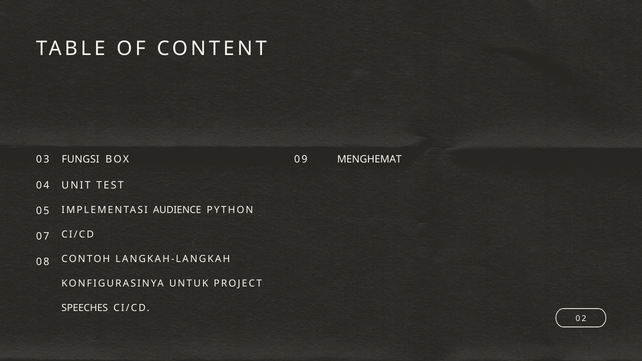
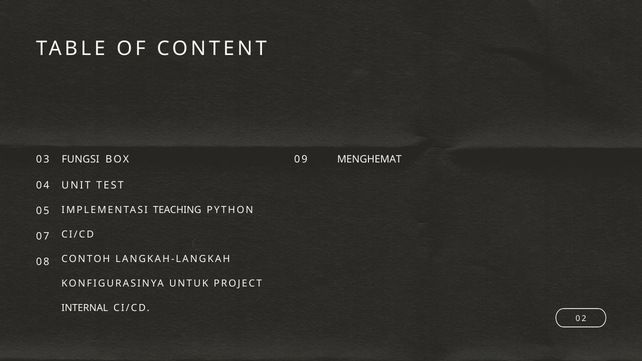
AUDIENCE: AUDIENCE -> TEACHING (177, 210)
SPEECHES: SPEECHES -> INTERNAL (85, 308)
